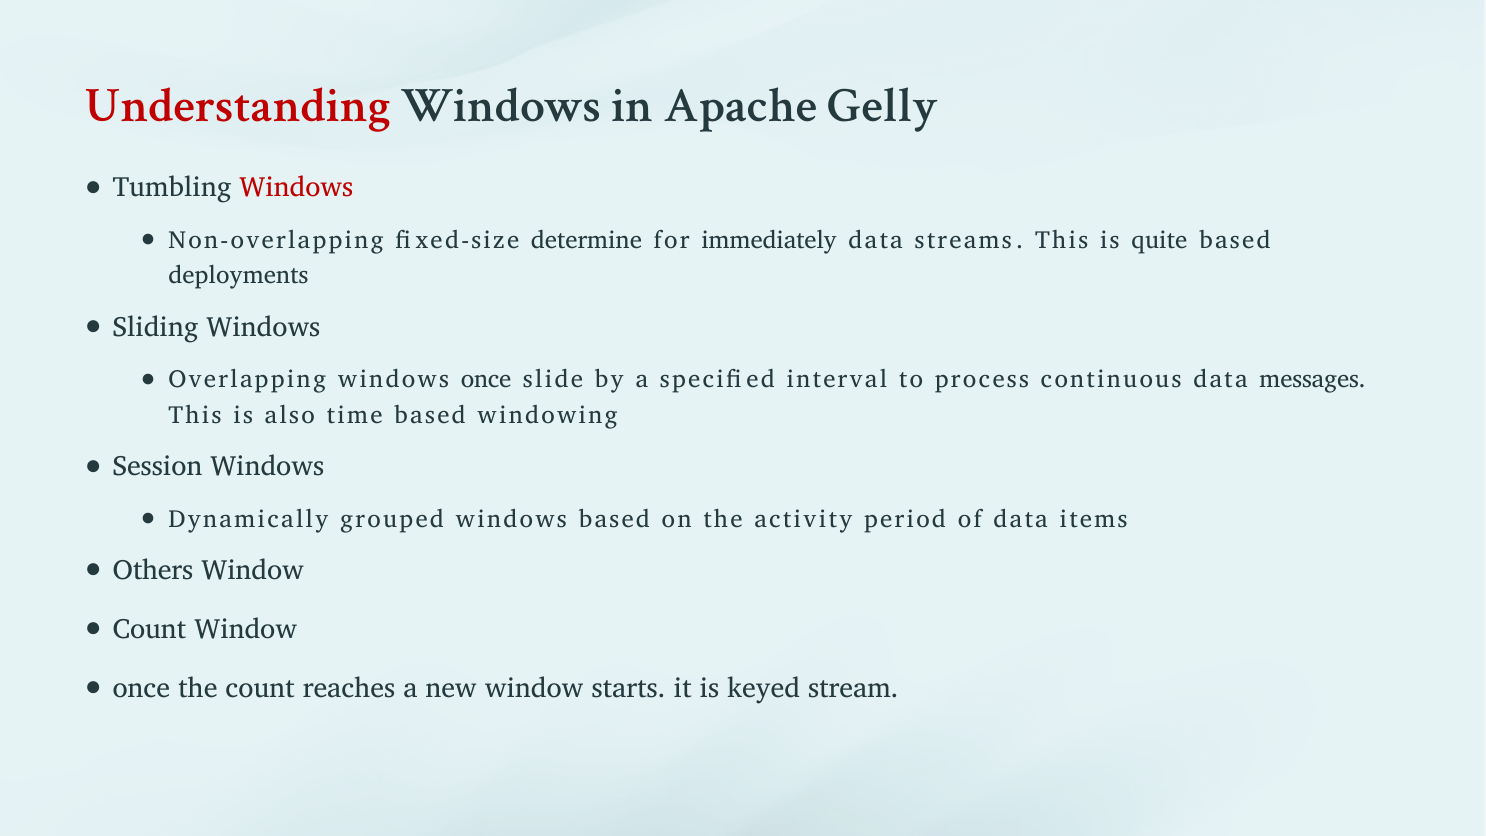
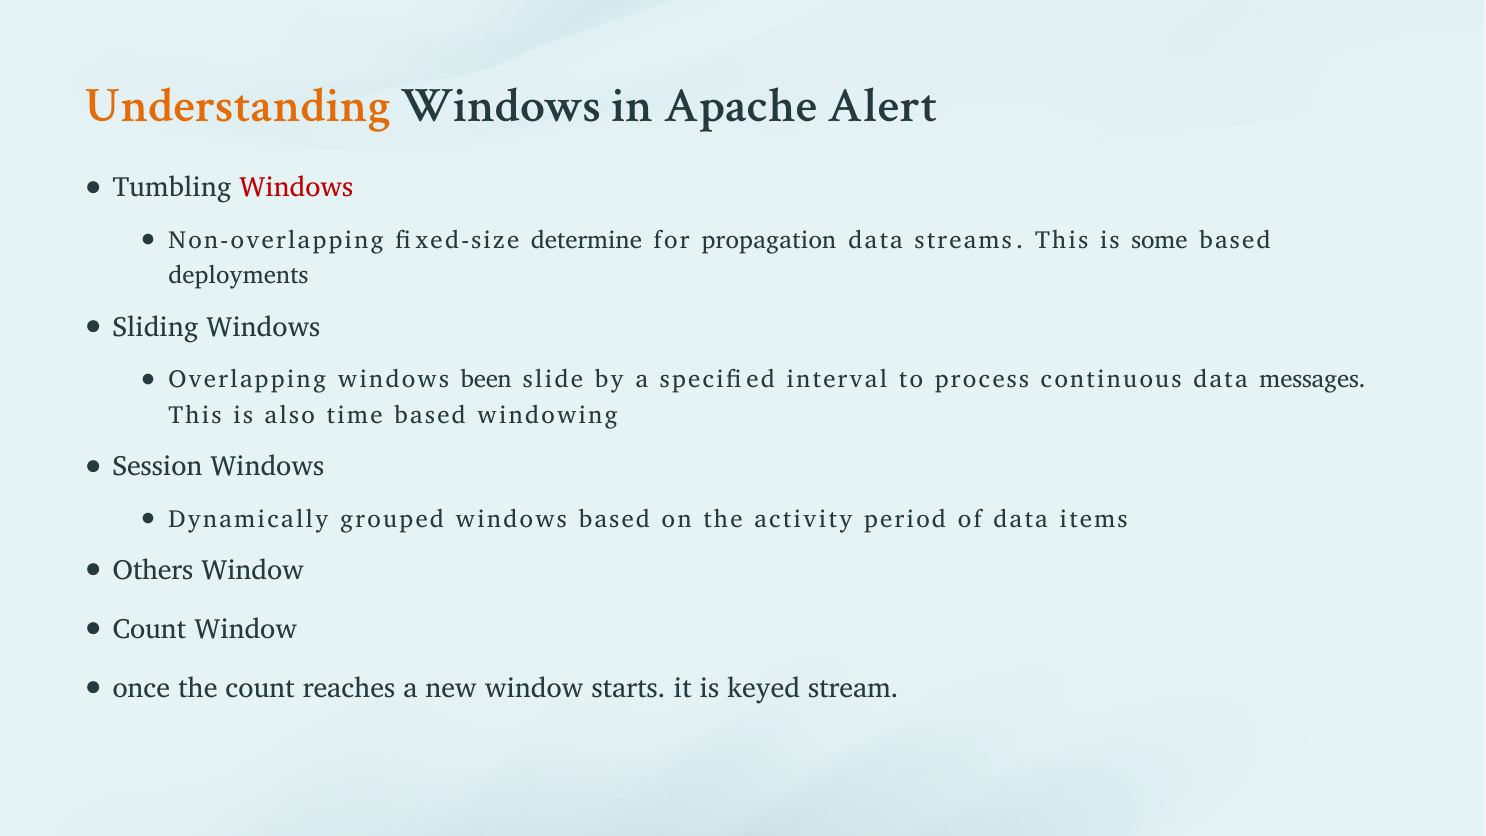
Understanding colour: red -> orange (238, 105)
Gelly: Gelly -> Alert (882, 105)
immediately: immediately -> propagation (769, 240)
quite: quite -> some (1159, 240)
windows once: once -> been (486, 380)
